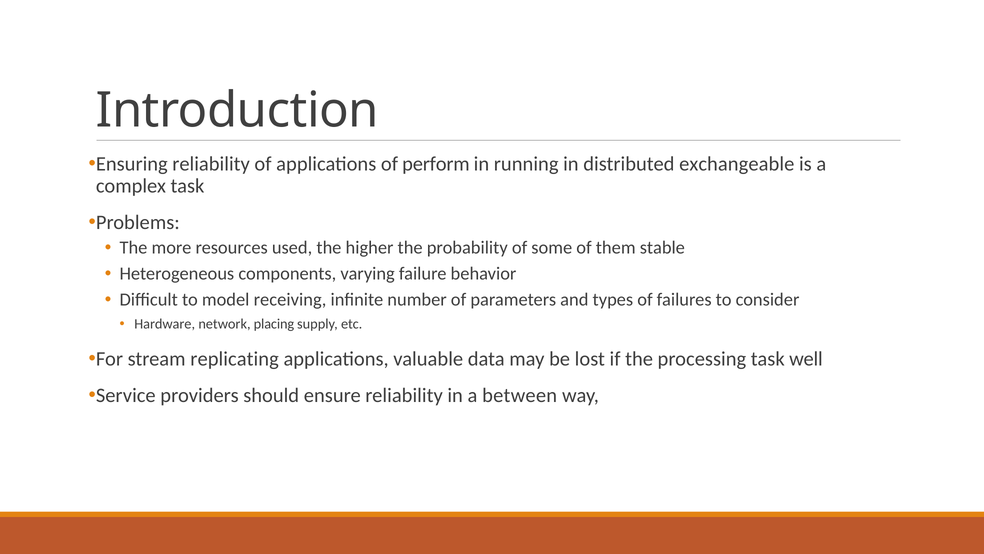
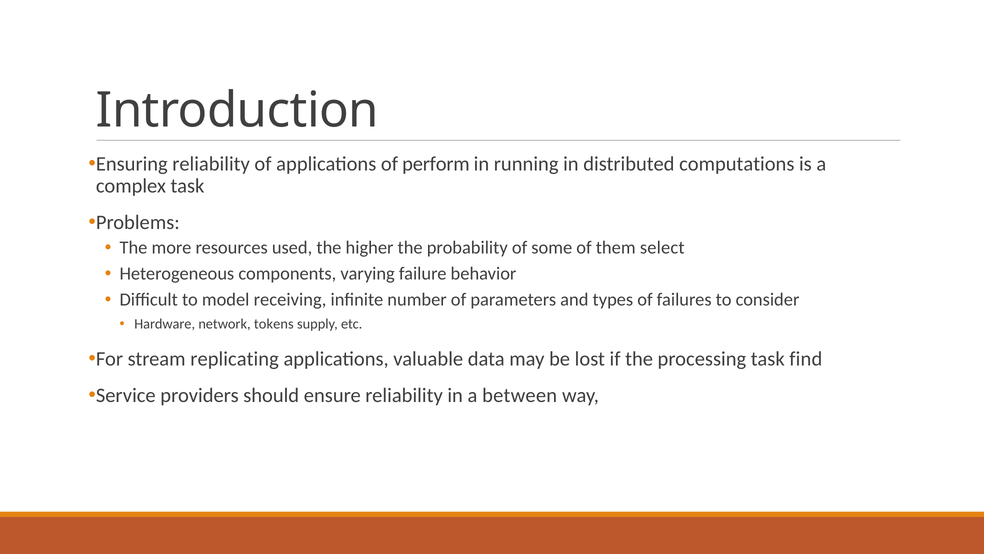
exchangeable: exchangeable -> computations (737, 164)
stable: stable -> select (662, 247)
placing: placing -> tokens (274, 323)
well: well -> find (806, 359)
